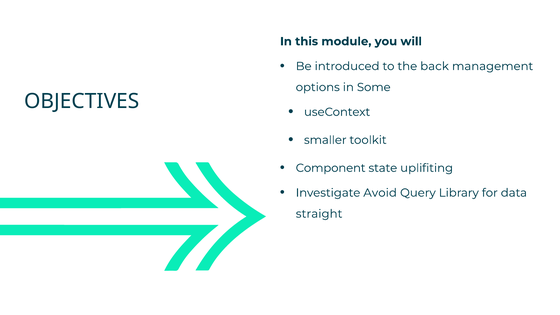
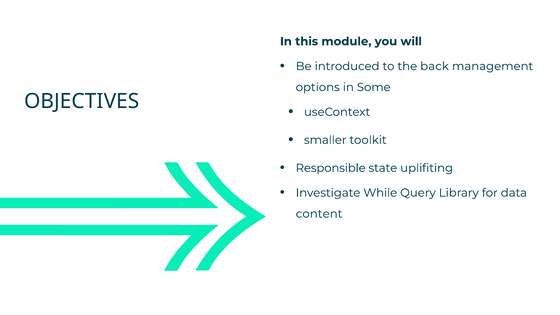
Component: Component -> Responsible (331, 168)
Avoid: Avoid -> While (380, 193)
straight: straight -> content (319, 214)
